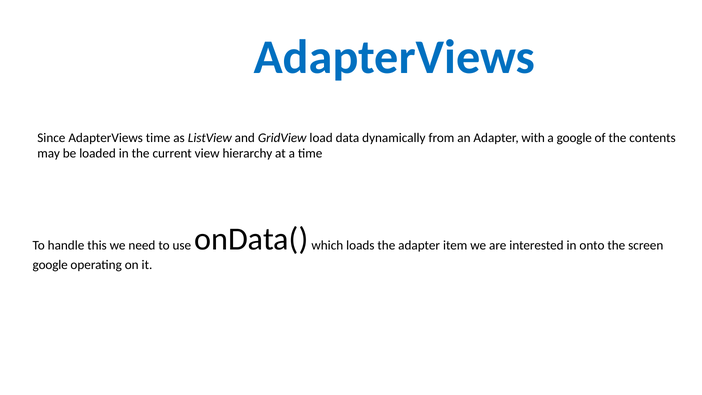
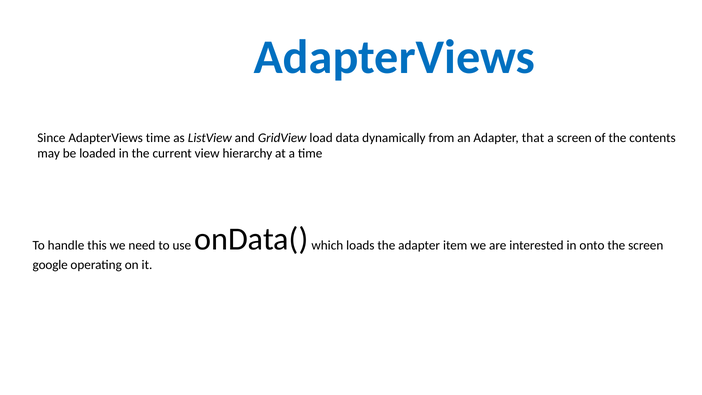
with: with -> that (533, 138)
a google: google -> screen (574, 138)
